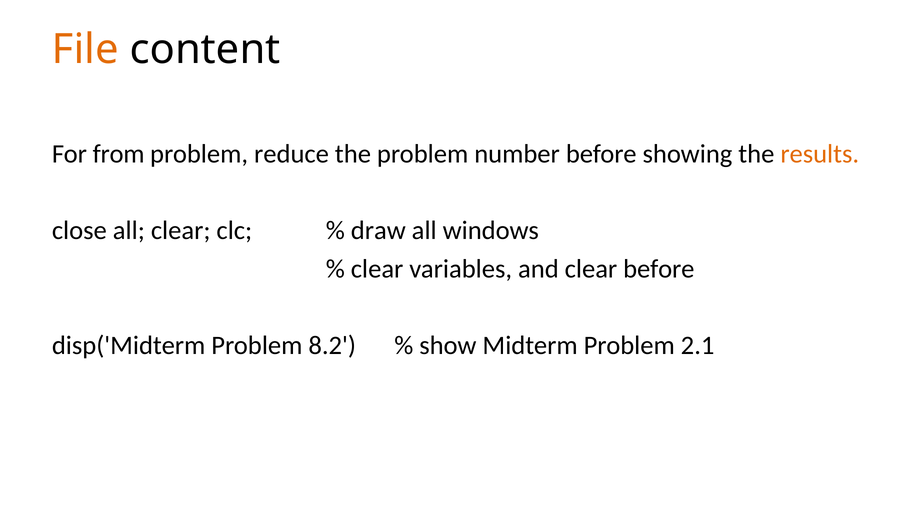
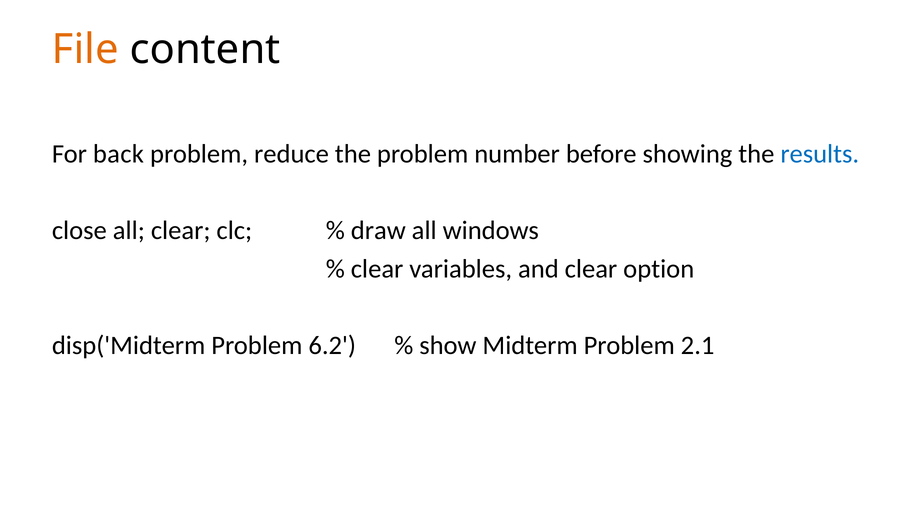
from: from -> back (118, 154)
results colour: orange -> blue (820, 154)
clear before: before -> option (659, 269)
8.2: 8.2 -> 6.2 (332, 346)
